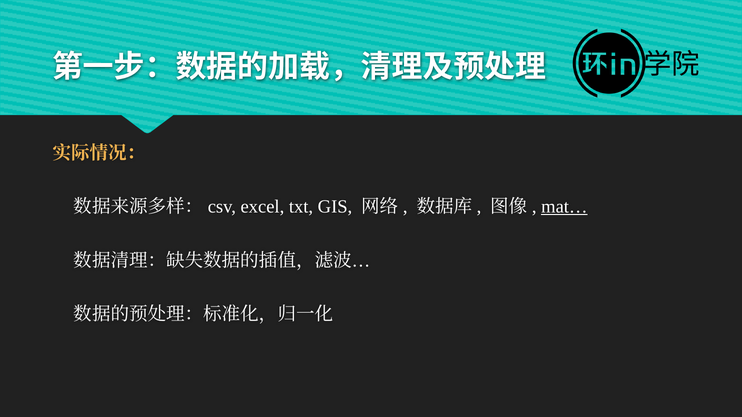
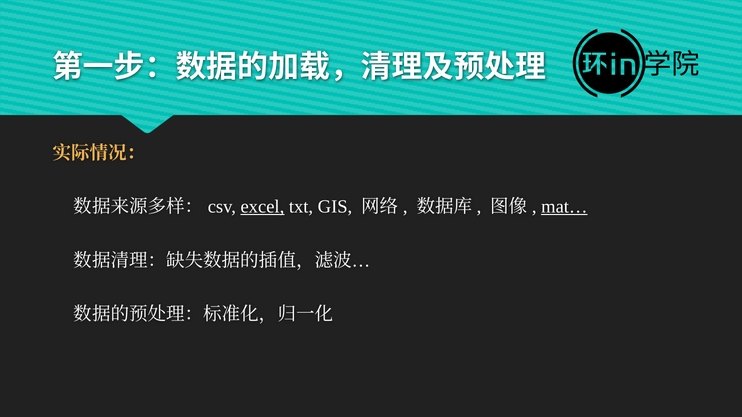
excel underline: none -> present (262, 207)
